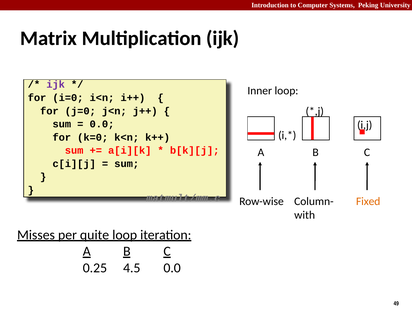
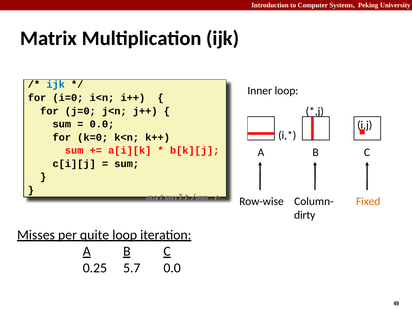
ijk colour: purple -> blue (56, 85)
with: with -> dirty (305, 215)
4.5: 4.5 -> 5.7 (132, 268)
